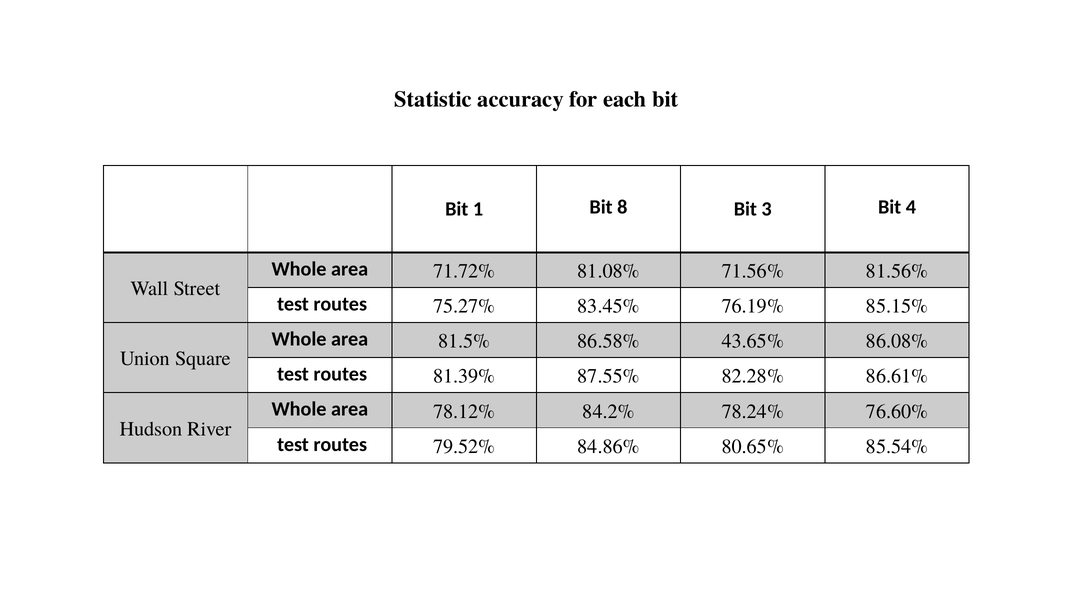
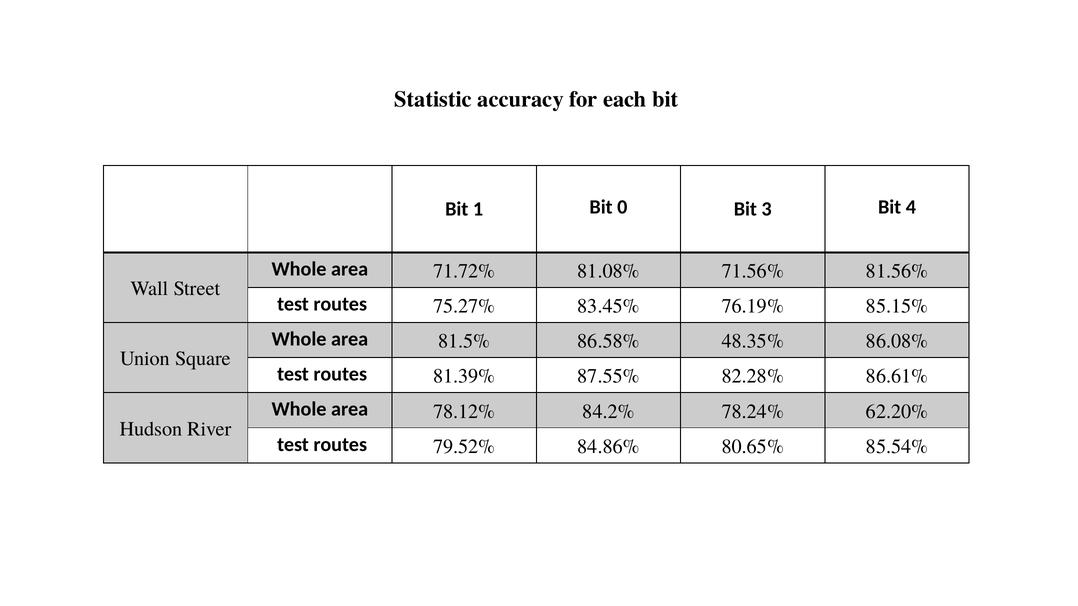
8: 8 -> 0 (622, 207)
43.65%: 43.65% -> 48.35% (753, 341)
76.60%: 76.60% -> 62.20% (897, 412)
